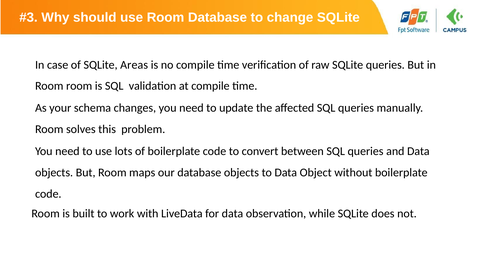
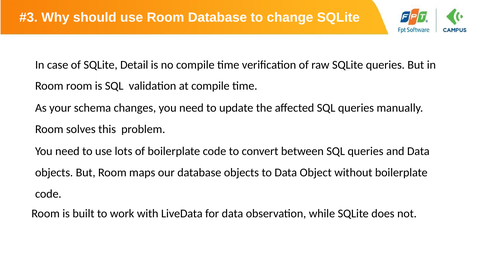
Areas: Areas -> Detail (134, 65)
